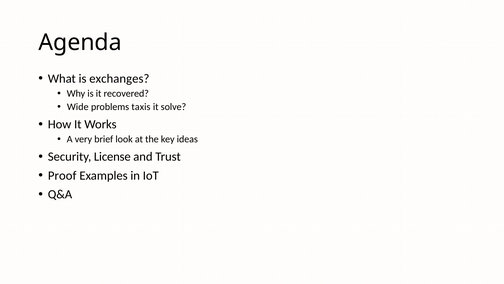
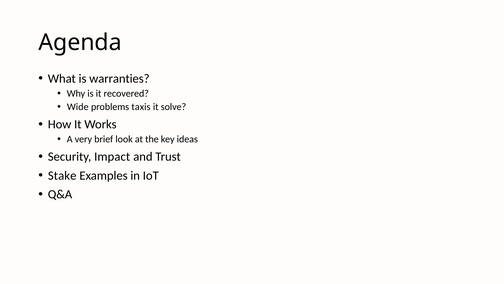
exchanges: exchanges -> warranties (119, 78)
License: License -> Impact (112, 156)
Proof: Proof -> Stake (62, 175)
